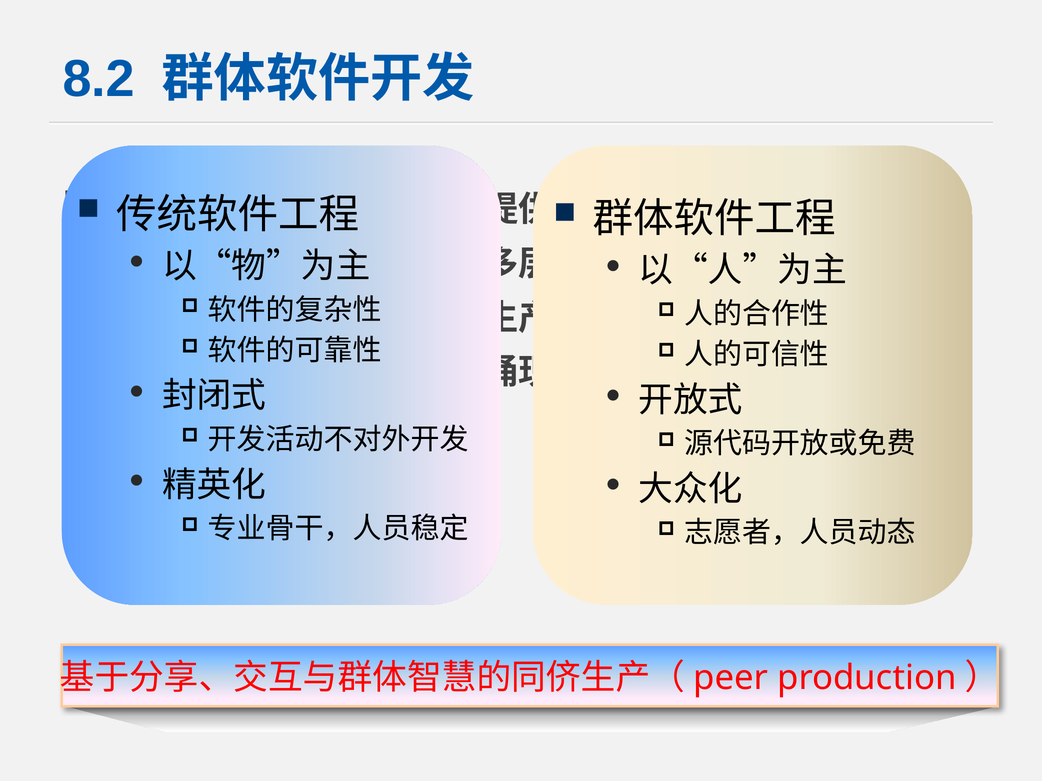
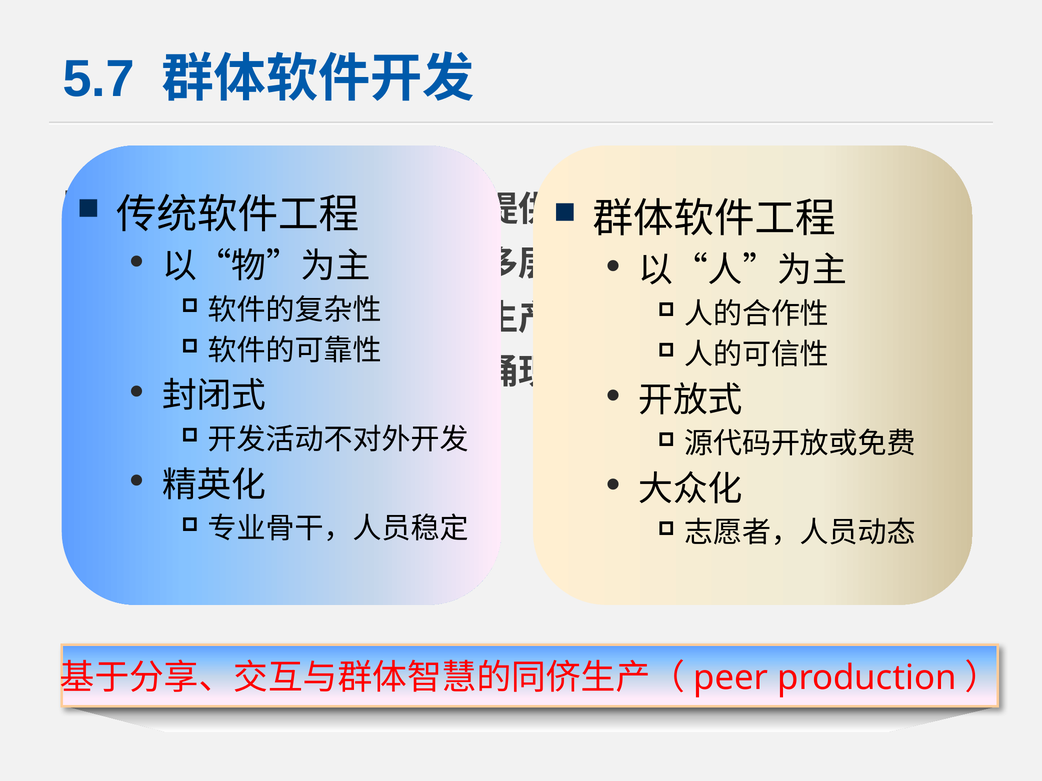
8.2: 8.2 -> 5.7 (99, 79)
